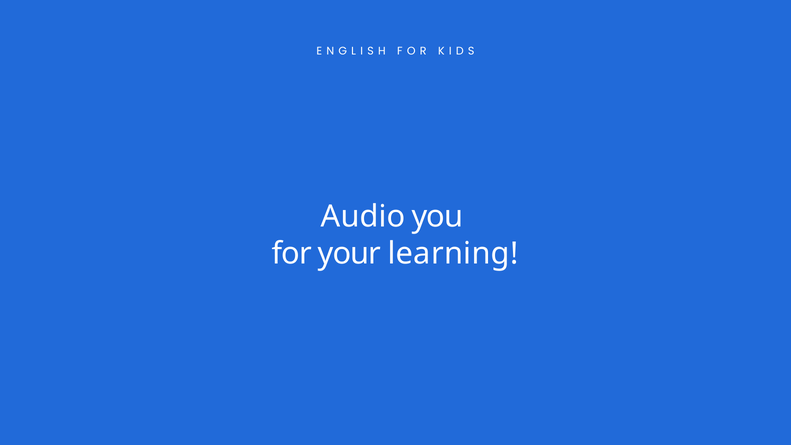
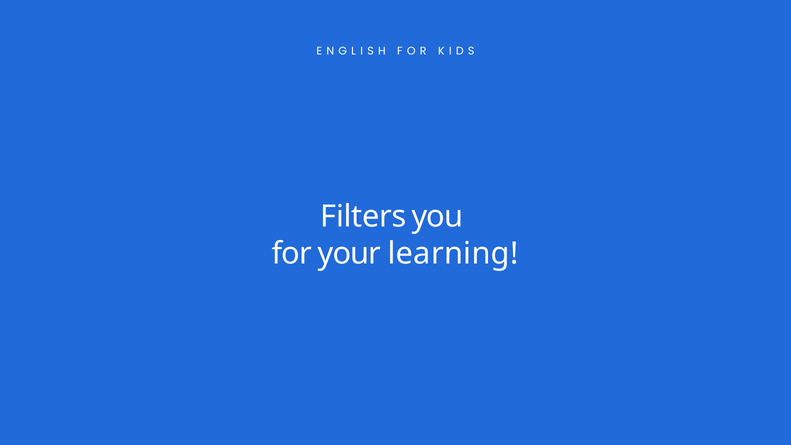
Audio: Audio -> Filters (363, 217)
